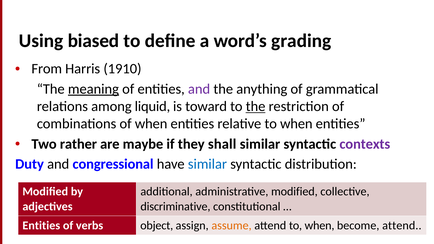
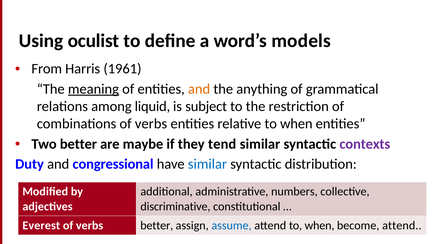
biased: biased -> oculist (93, 41)
grading: grading -> models (301, 41)
1910: 1910 -> 1961 (122, 69)
and colour: purple -> orange (199, 89)
toward: toward -> subject (206, 106)
the underline: present -> none (256, 106)
combinations of when: when -> verbs (151, 124)
Two rather: rather -> better (78, 144)
shall: shall -> tend (222, 144)
administrative modified: modified -> numbers (294, 192)
Entities: Entities -> Everest (41, 226)
verbs object: object -> better (157, 226)
assume colour: orange -> blue (232, 226)
